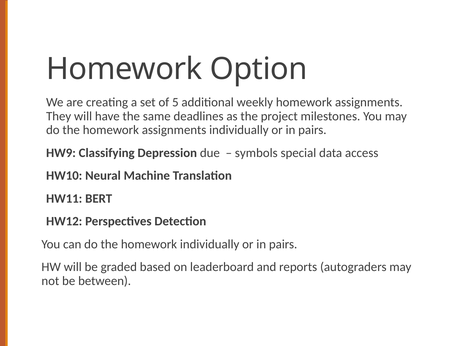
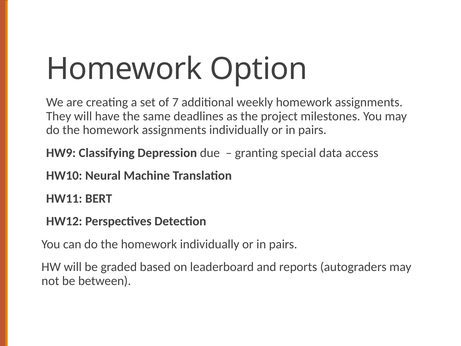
5: 5 -> 7 (175, 102)
symbols: symbols -> granting (256, 153)
